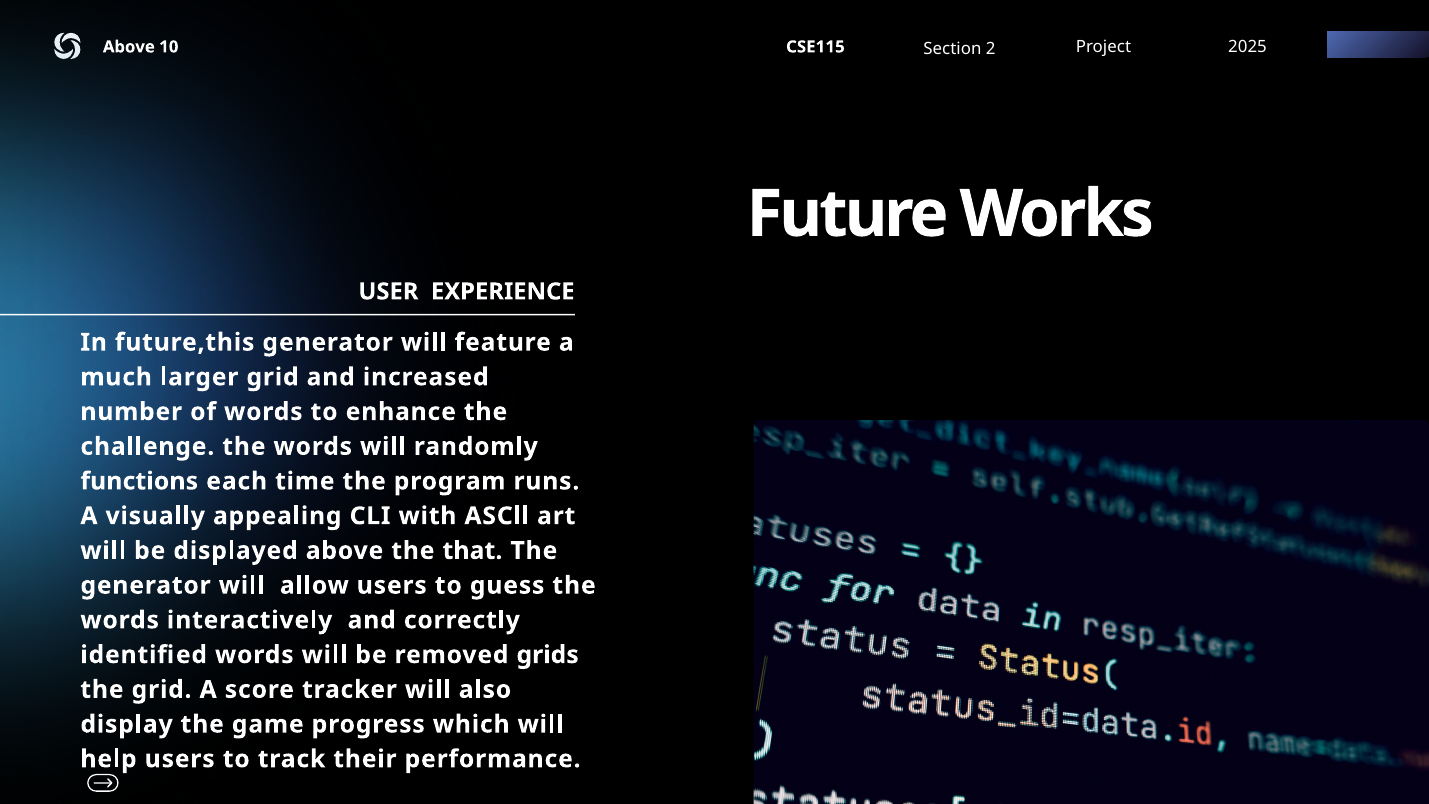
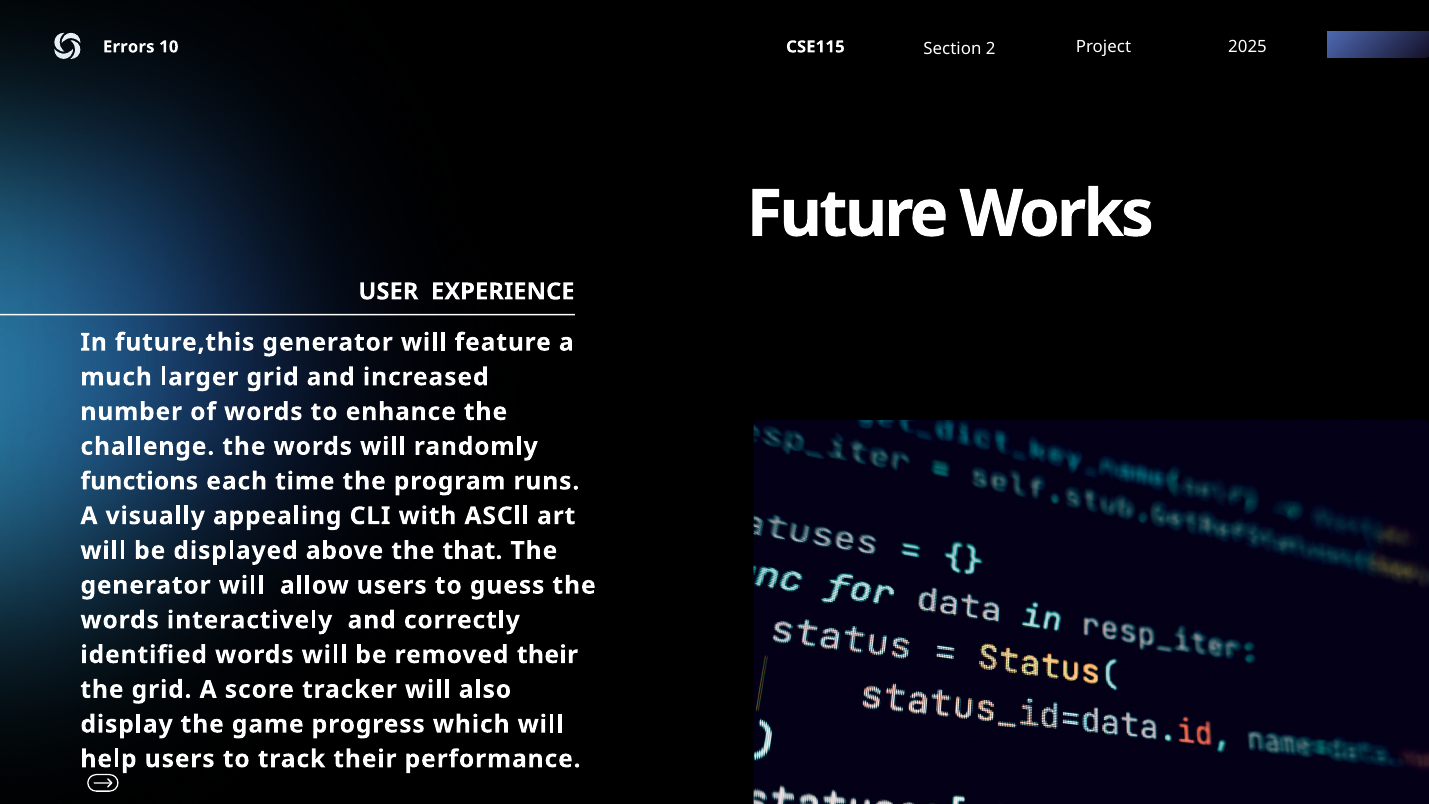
Above: Above -> Errors (129, 47)
removed grids: grids -> their (547, 655)
